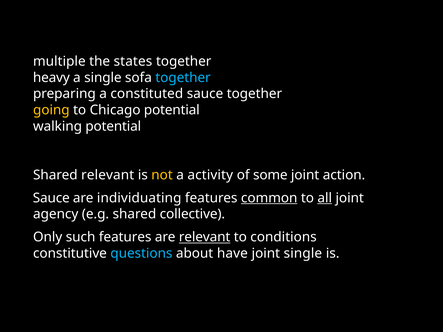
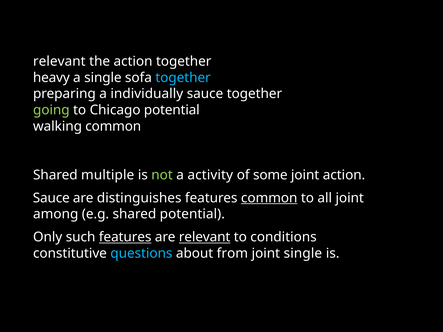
multiple: multiple -> relevant (59, 61)
the states: states -> action (133, 61)
constituted: constituted -> individually (147, 94)
going colour: yellow -> light green (51, 110)
walking potential: potential -> common (113, 126)
Shared relevant: relevant -> multiple (108, 175)
not colour: yellow -> light green (162, 175)
individuating: individuating -> distinguishes (139, 198)
all underline: present -> none (325, 198)
agency: agency -> among (56, 214)
shared collective: collective -> potential (192, 214)
features underline: none -> present (125, 237)
have: have -> from (232, 254)
